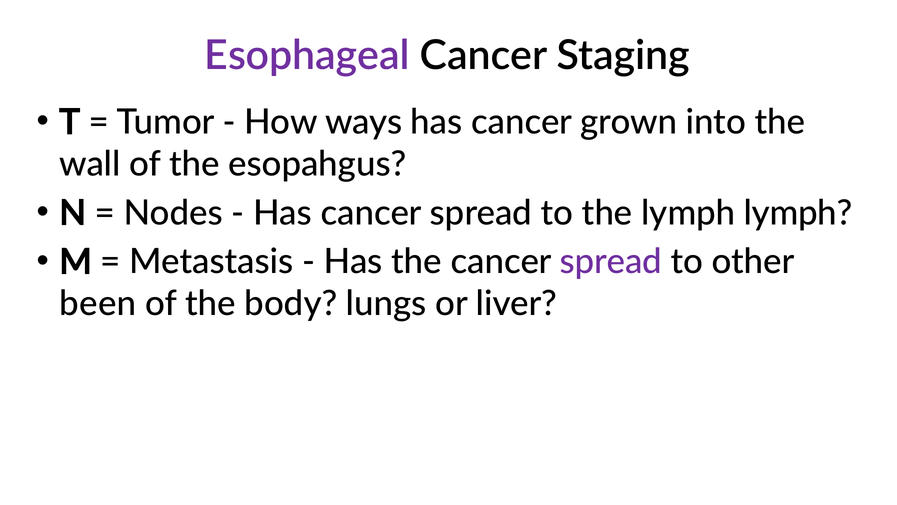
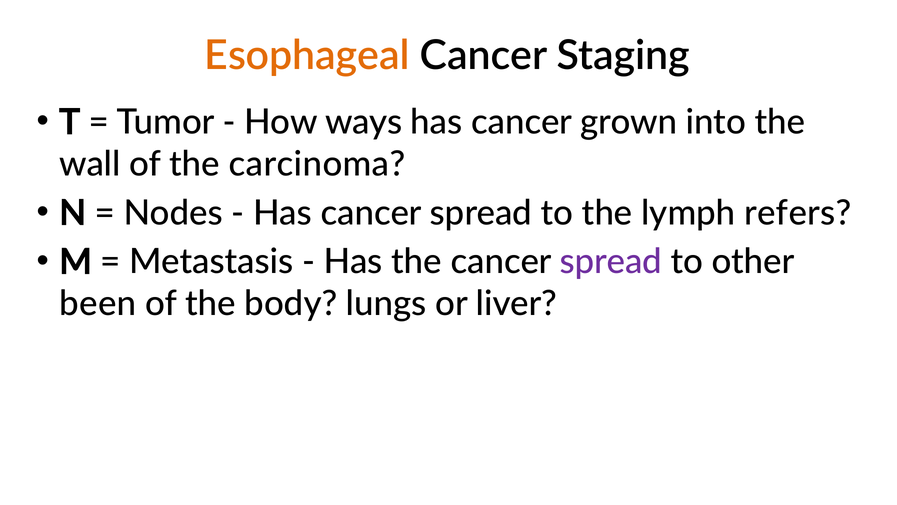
Esophageal colour: purple -> orange (307, 56)
esopahgus: esopahgus -> carcinoma (317, 164)
lymph lymph: lymph -> refers (798, 213)
